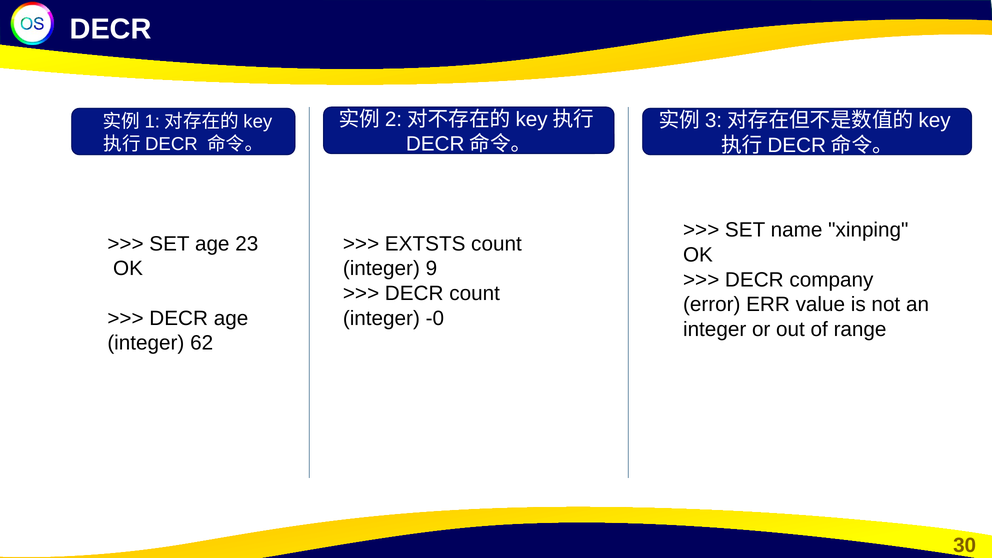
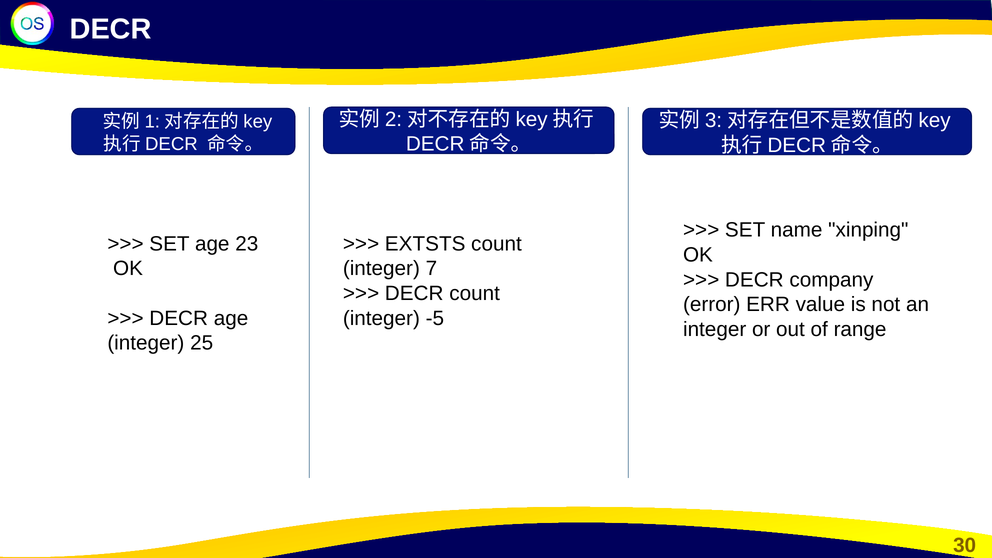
9: 9 -> 7 (431, 269)
-0: -0 -> -5 (435, 318)
62: 62 -> 25 (202, 343)
